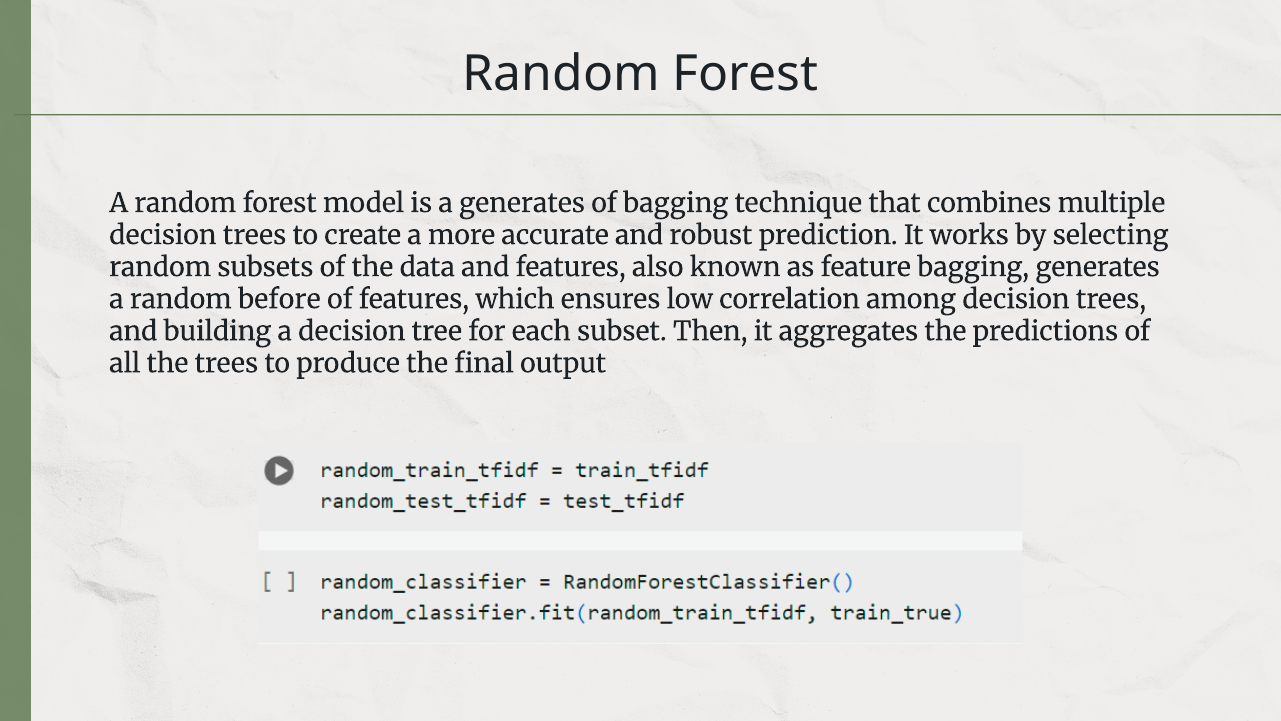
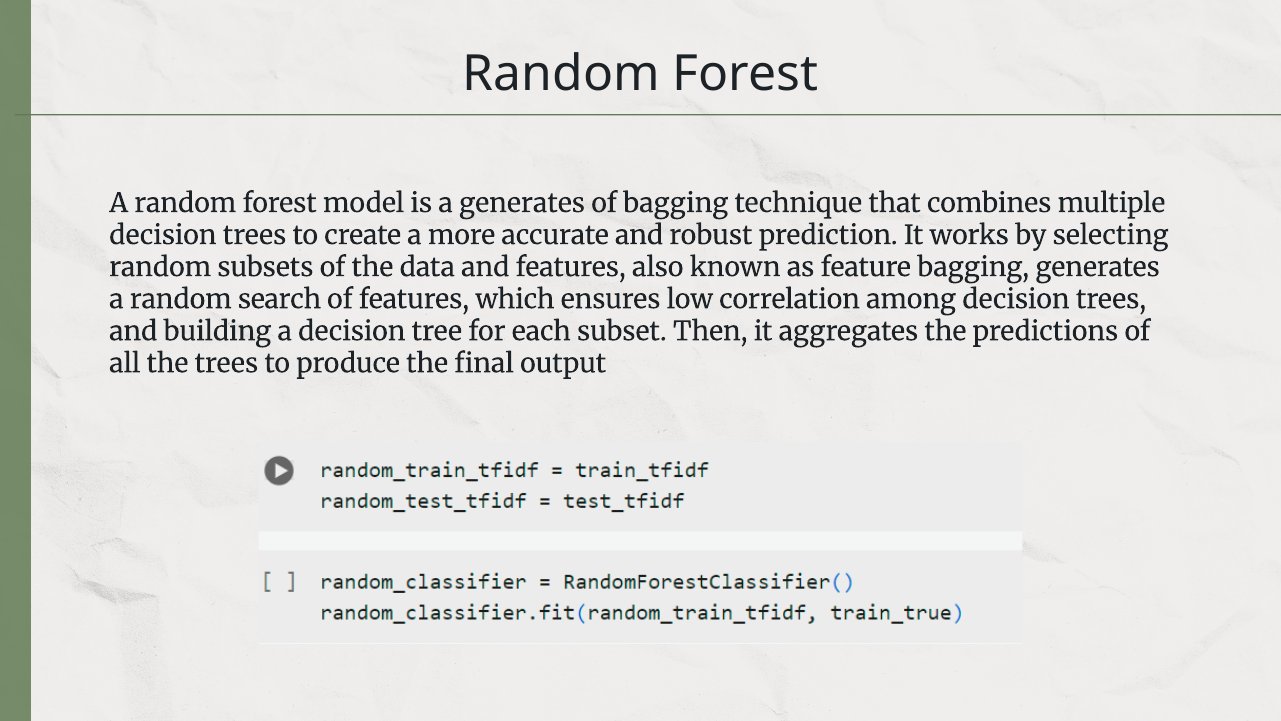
before: before -> search (280, 299)
